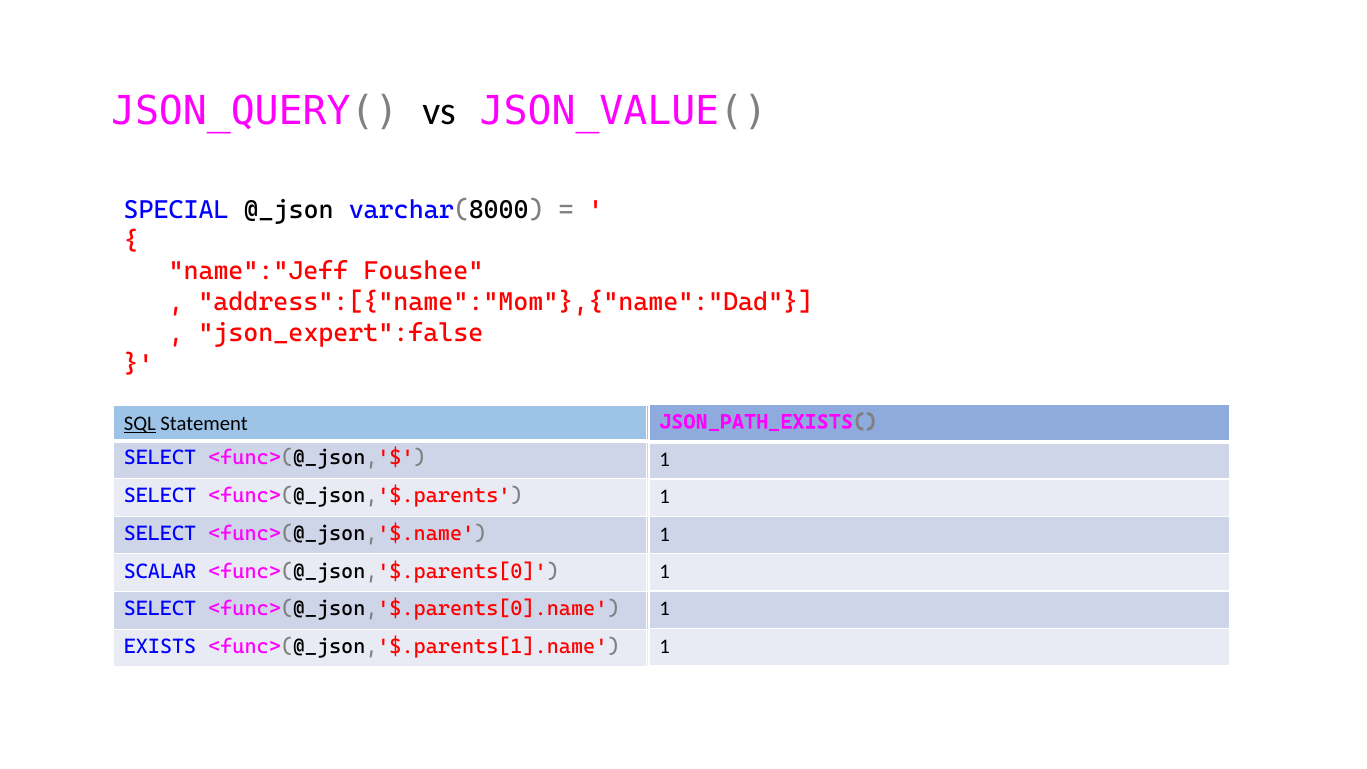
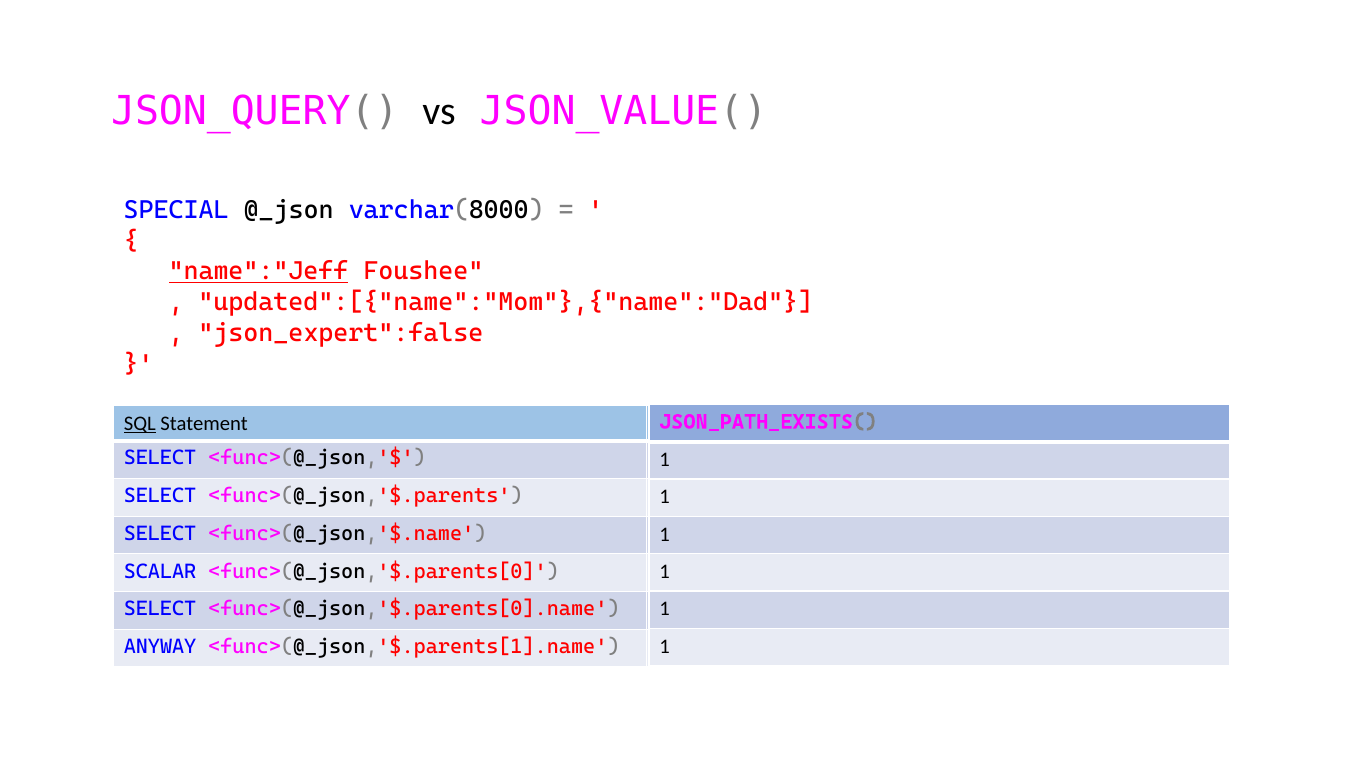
name":"Jeff underline: none -> present (258, 271)
address":[{"name":"Mom"},{"name":"Dad: address":[{"name":"Mom"},{"name":"Dad -> updated":[{"name":"Mom"},{"name":"Dad (506, 302)
EXISTS: EXISTS -> ANYWAY (160, 647)
